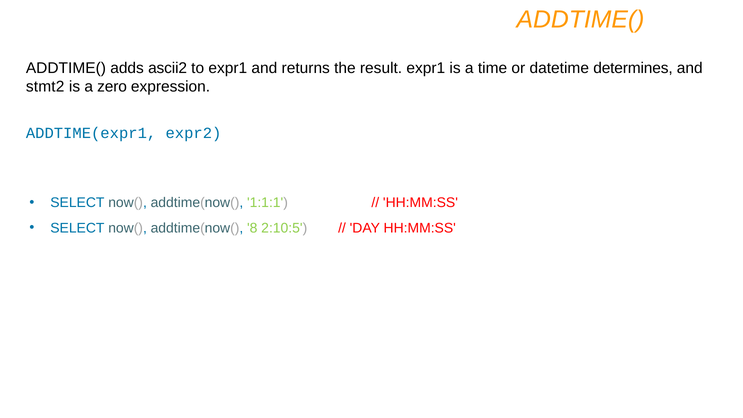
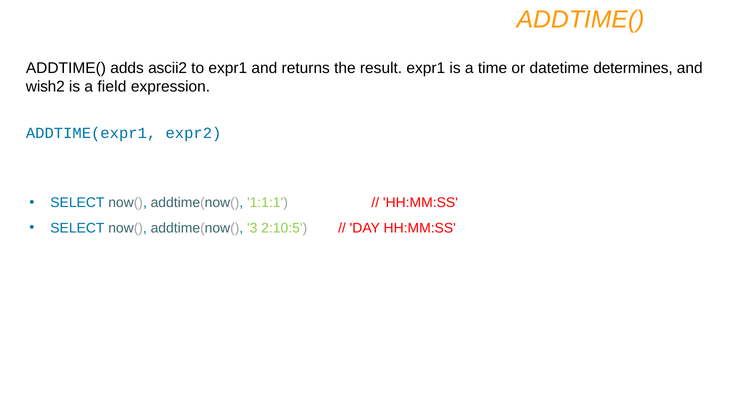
stmt2: stmt2 -> wish2 (45, 87)
zero: zero -> field (112, 87)
8: 8 -> 3 (252, 228)
